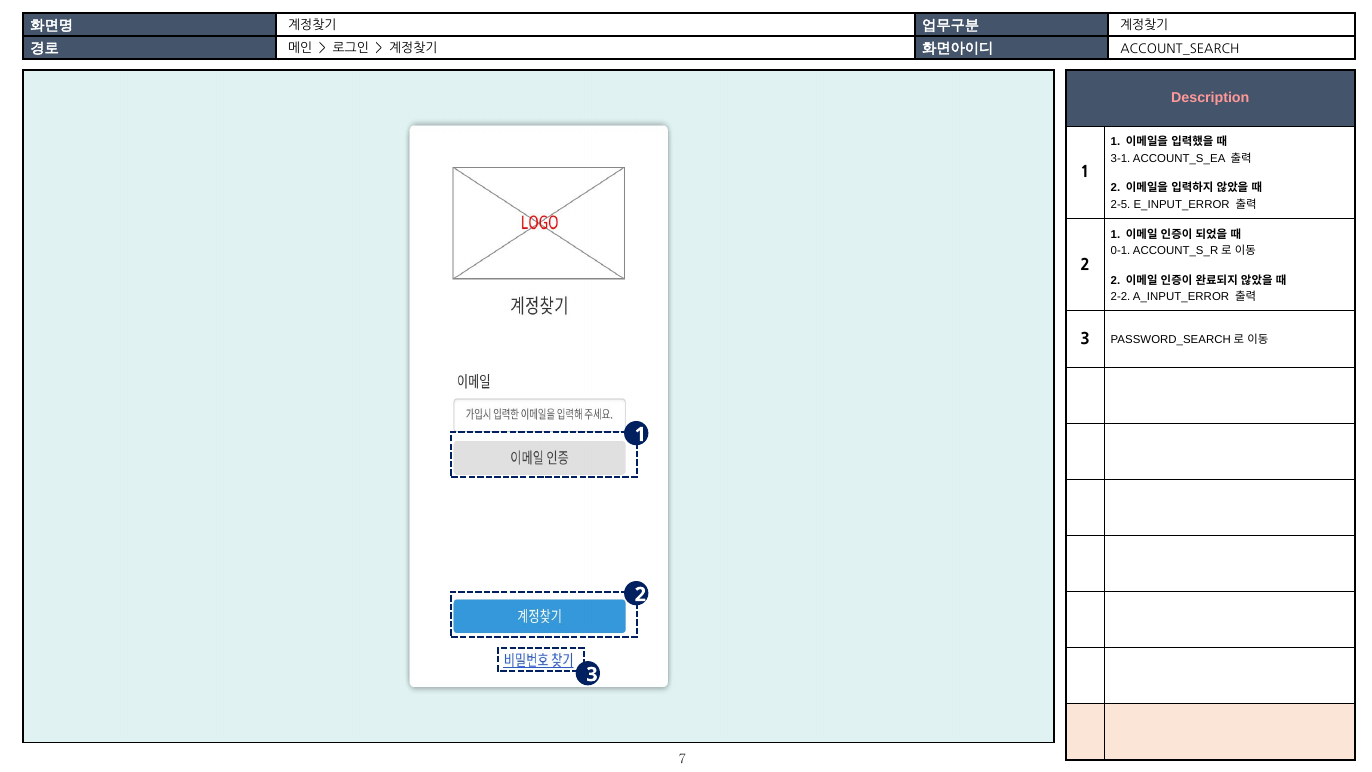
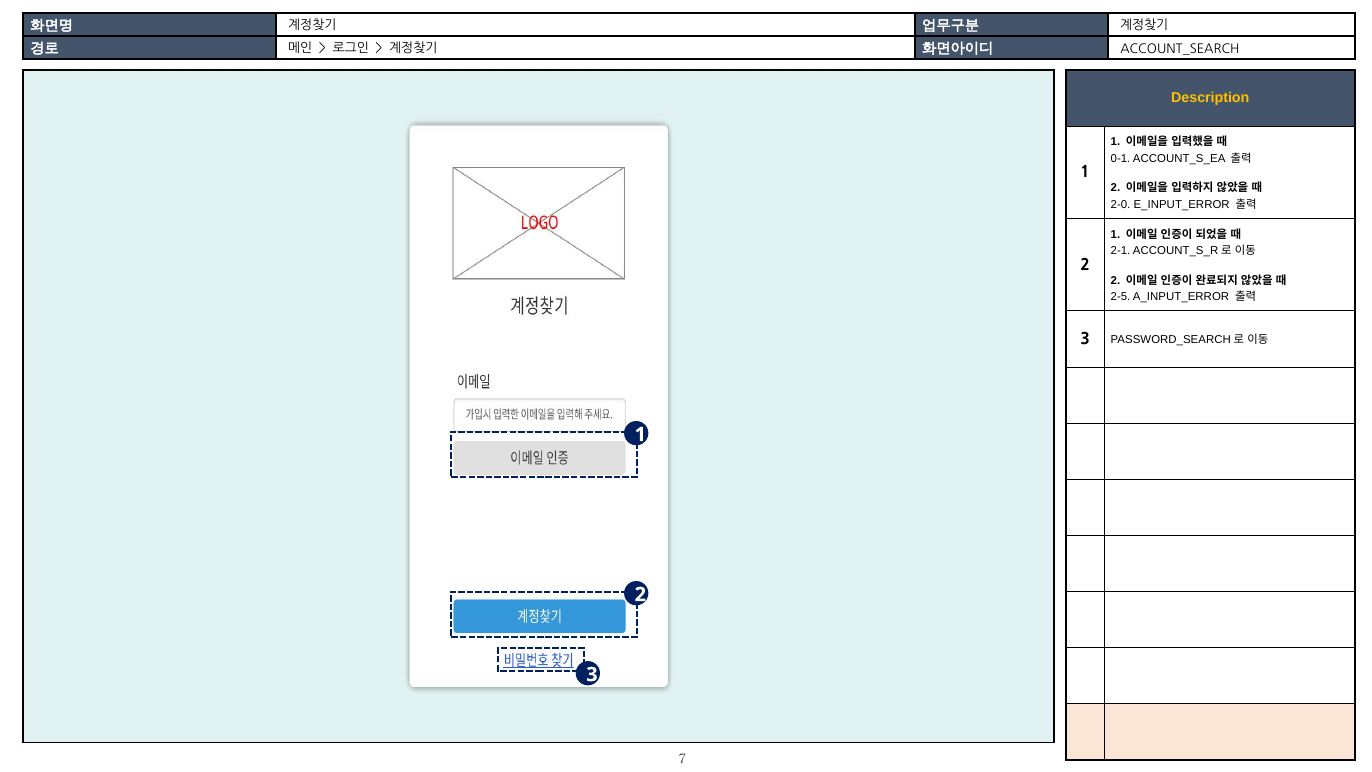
Description colour: pink -> yellow (1210, 98)
3-1: 3-1 -> 0-1 (1121, 159)
2-5: 2-5 -> 2-0 (1121, 205)
0-1: 0-1 -> 2-1 (1121, 251)
2-2: 2-2 -> 2-5 (1121, 297)
